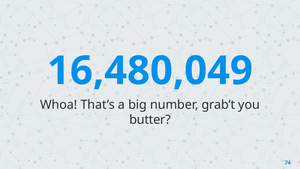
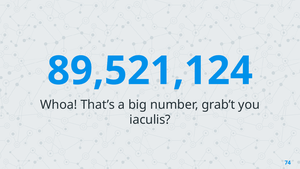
16,480,049: 16,480,049 -> 89,521,124 (150, 71)
butter: butter -> iaculis (150, 120)
